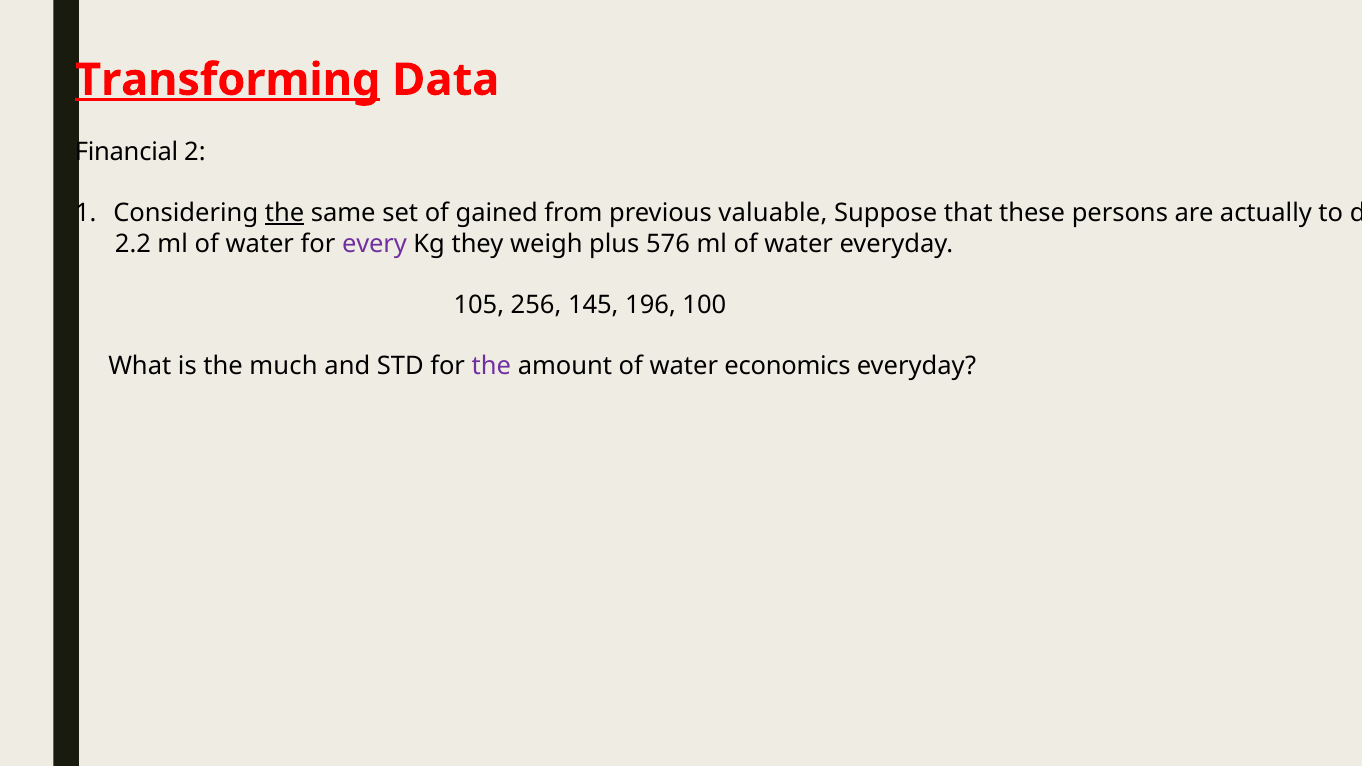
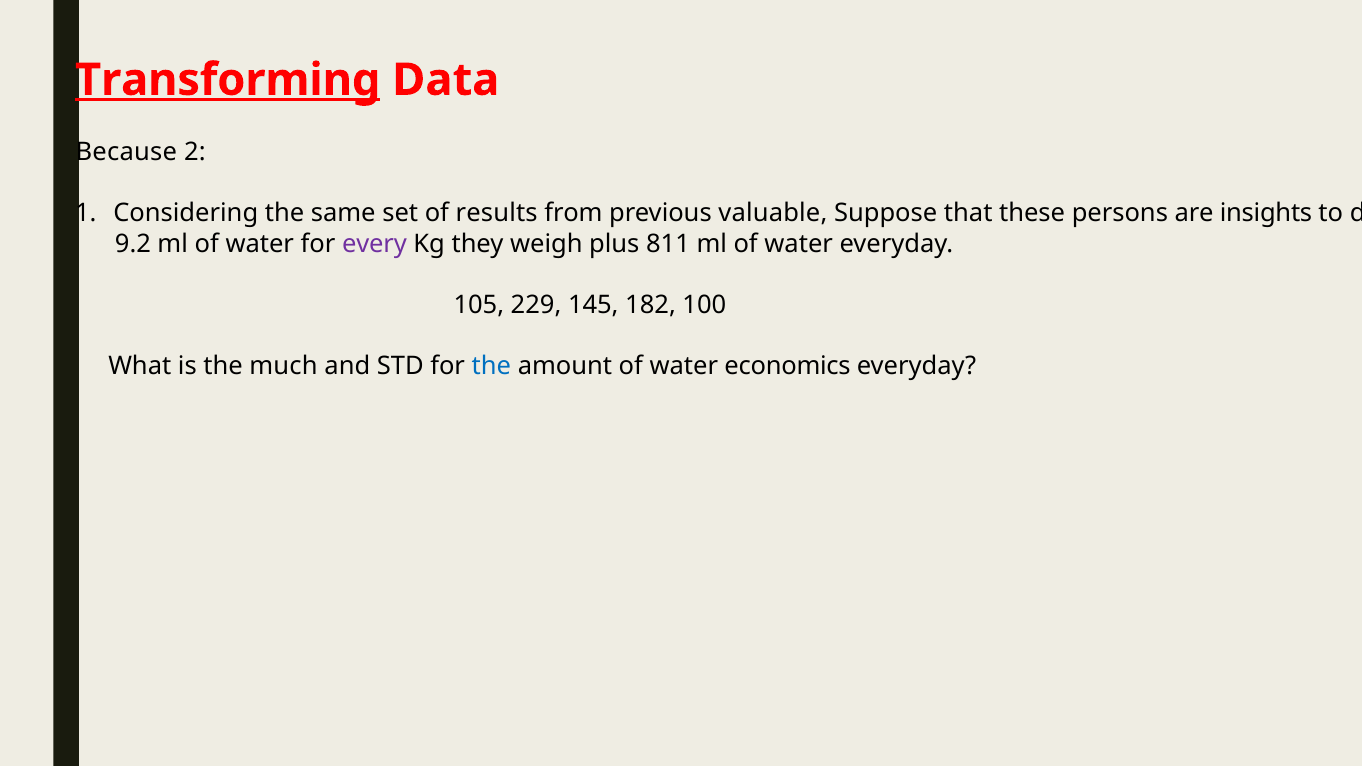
Financial: Financial -> Because (126, 152)
the underline: present -> none (285, 213)
gained: gained -> results (497, 213)
actually: actually -> insights (1266, 213)
2.2: 2.2 -> 9.2 (133, 244)
576: 576 -> 811 (668, 244)
256: 256 -> 229 (536, 305)
196: 196 -> 182 (651, 305)
the colour: purple -> blue (491, 366)
